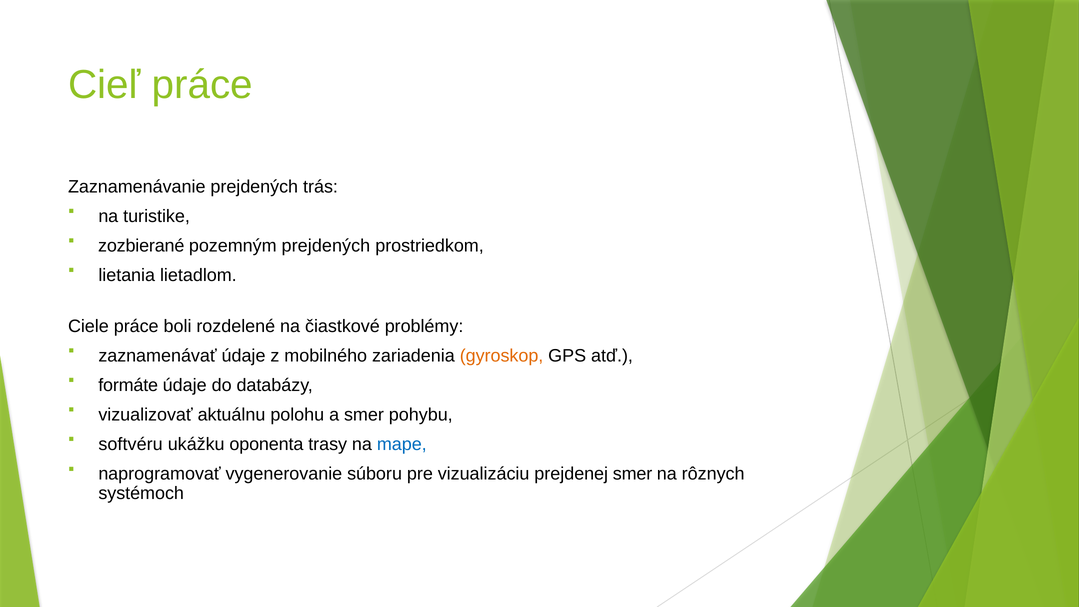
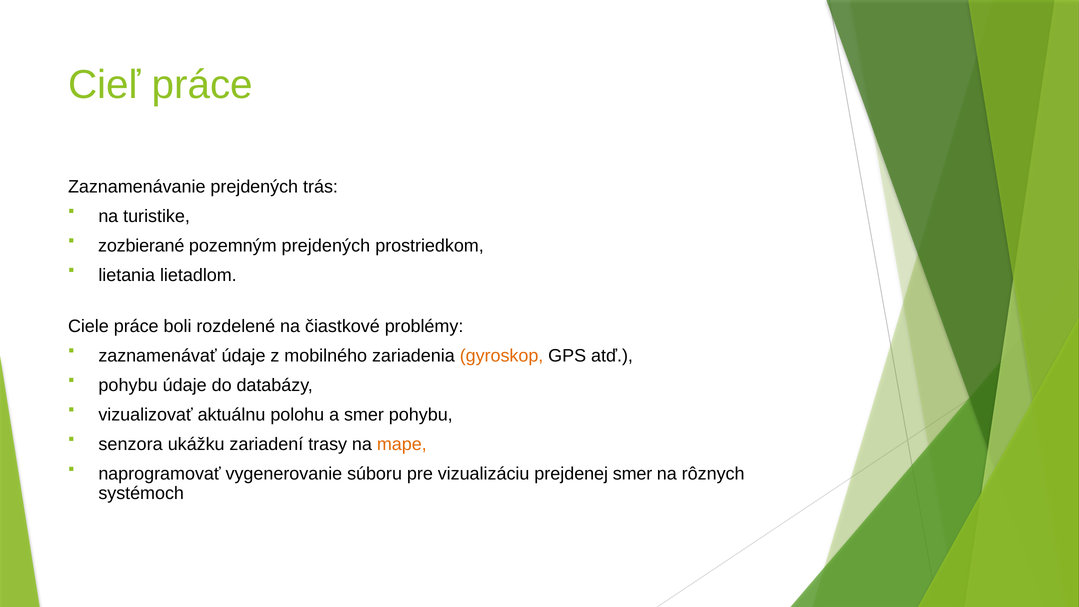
formáte: formáte -> pohybu (128, 386)
softvéru: softvéru -> senzora (131, 445)
oponenta: oponenta -> zariadení (266, 445)
mape colour: blue -> orange (402, 445)
